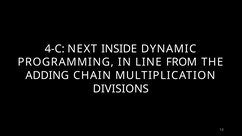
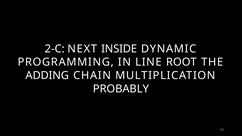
4-C: 4-C -> 2-C (55, 49)
FROM: FROM -> ROOT (181, 62)
DIVISIONS: DIVISIONS -> PROBABLY (121, 89)
